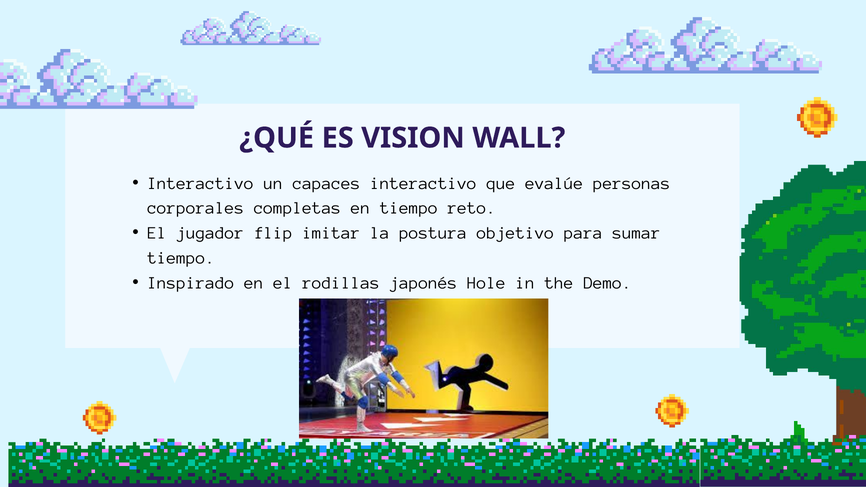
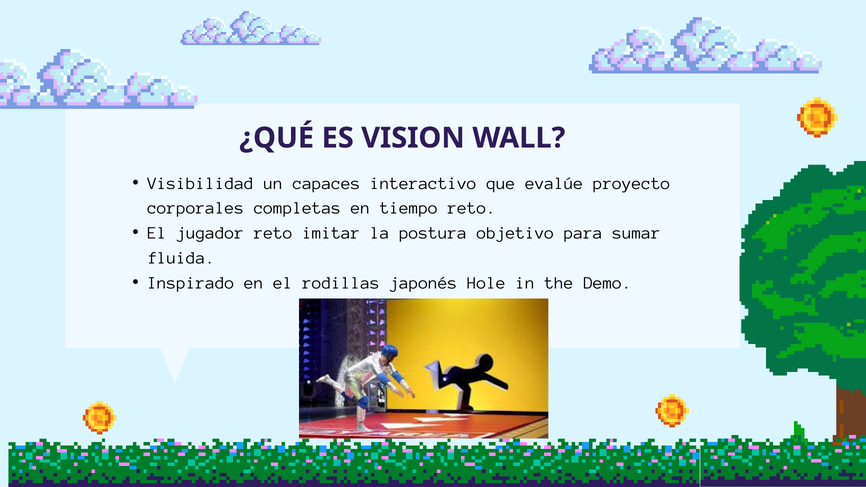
Interactivo: Interactivo -> Visibilidad (201, 183)
personas: personas -> proyecto (632, 183)
jugador flip: flip -> reto (273, 233)
tiempo: tiempo -> fluida (181, 258)
